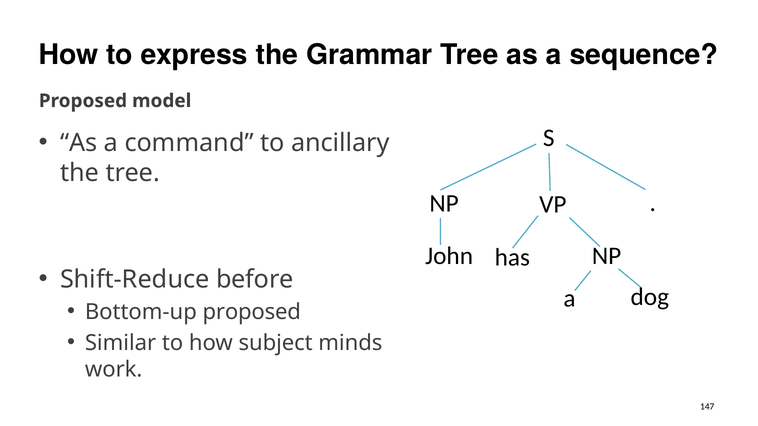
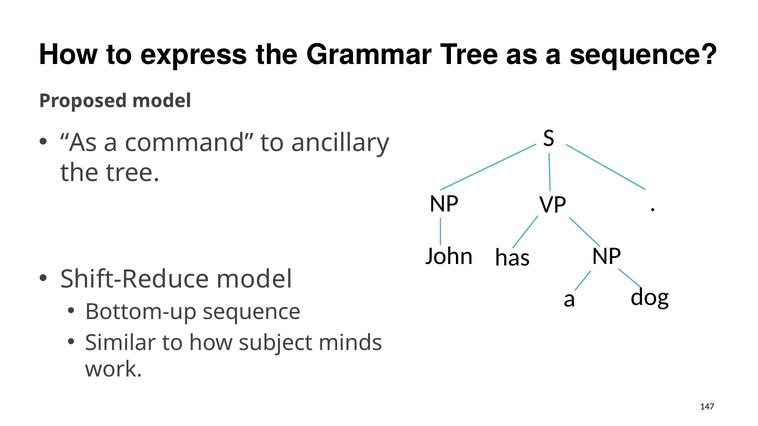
Shift-Reduce before: before -> model (255, 279)
Bottom-up proposed: proposed -> sequence (252, 312)
